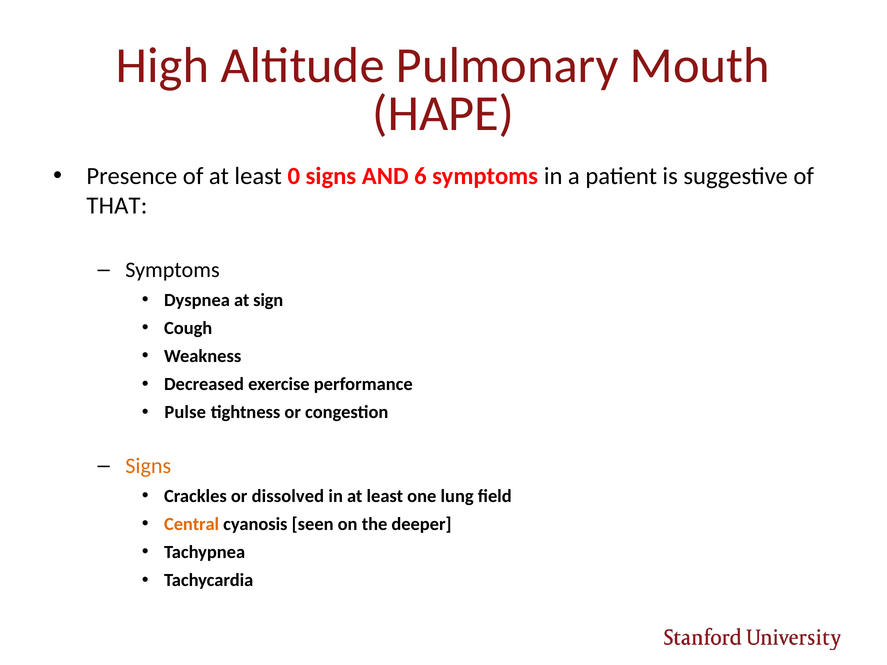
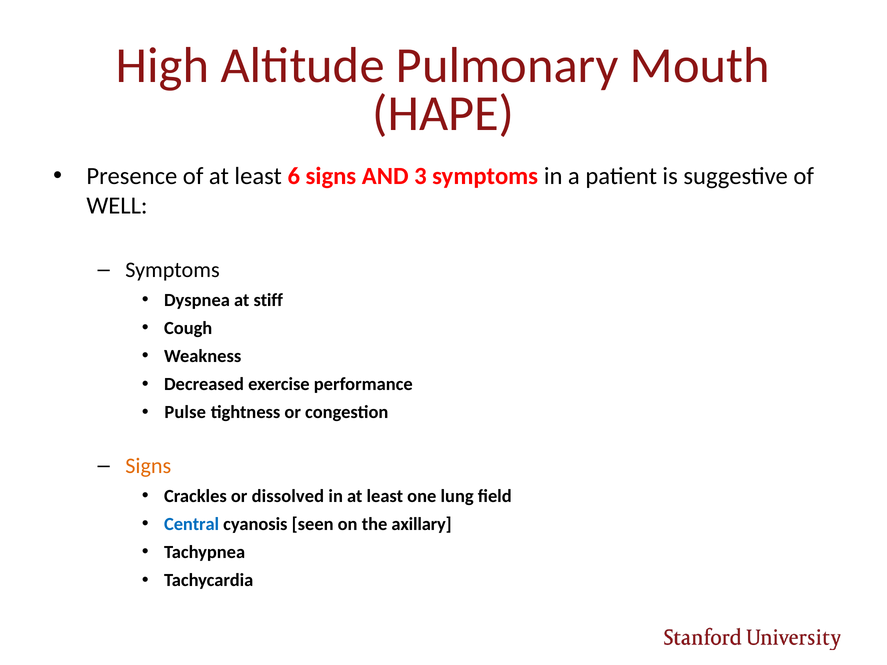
0: 0 -> 6 (294, 176)
6: 6 -> 3 (420, 176)
THAT: THAT -> WELL (117, 206)
sign: sign -> stiff (268, 300)
Central colour: orange -> blue (192, 524)
deeper: deeper -> axillary (422, 524)
